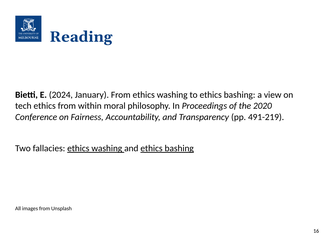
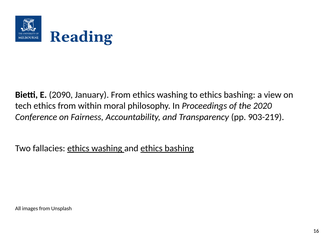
2024: 2024 -> 2090 (61, 95)
491-219: 491-219 -> 903-219 (266, 117)
